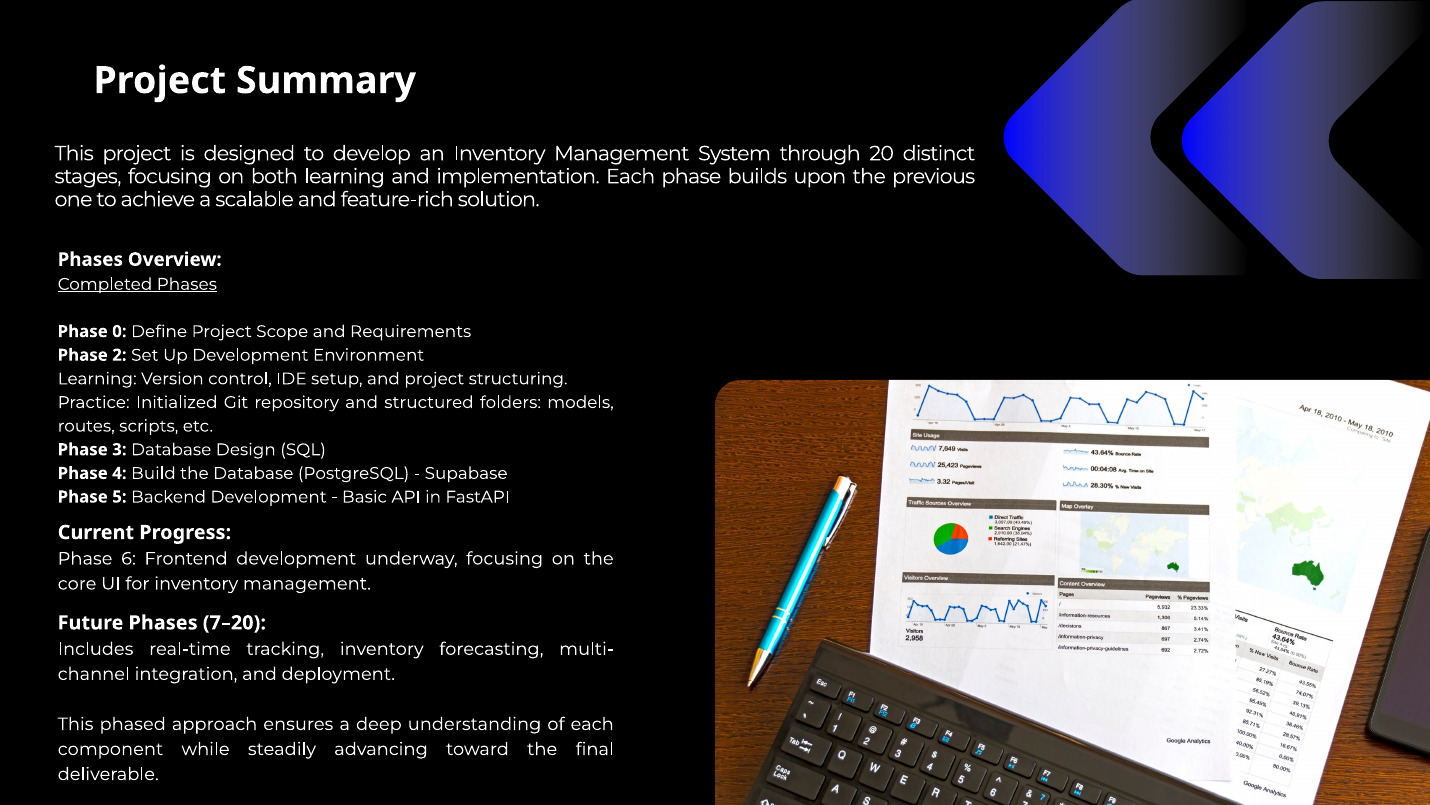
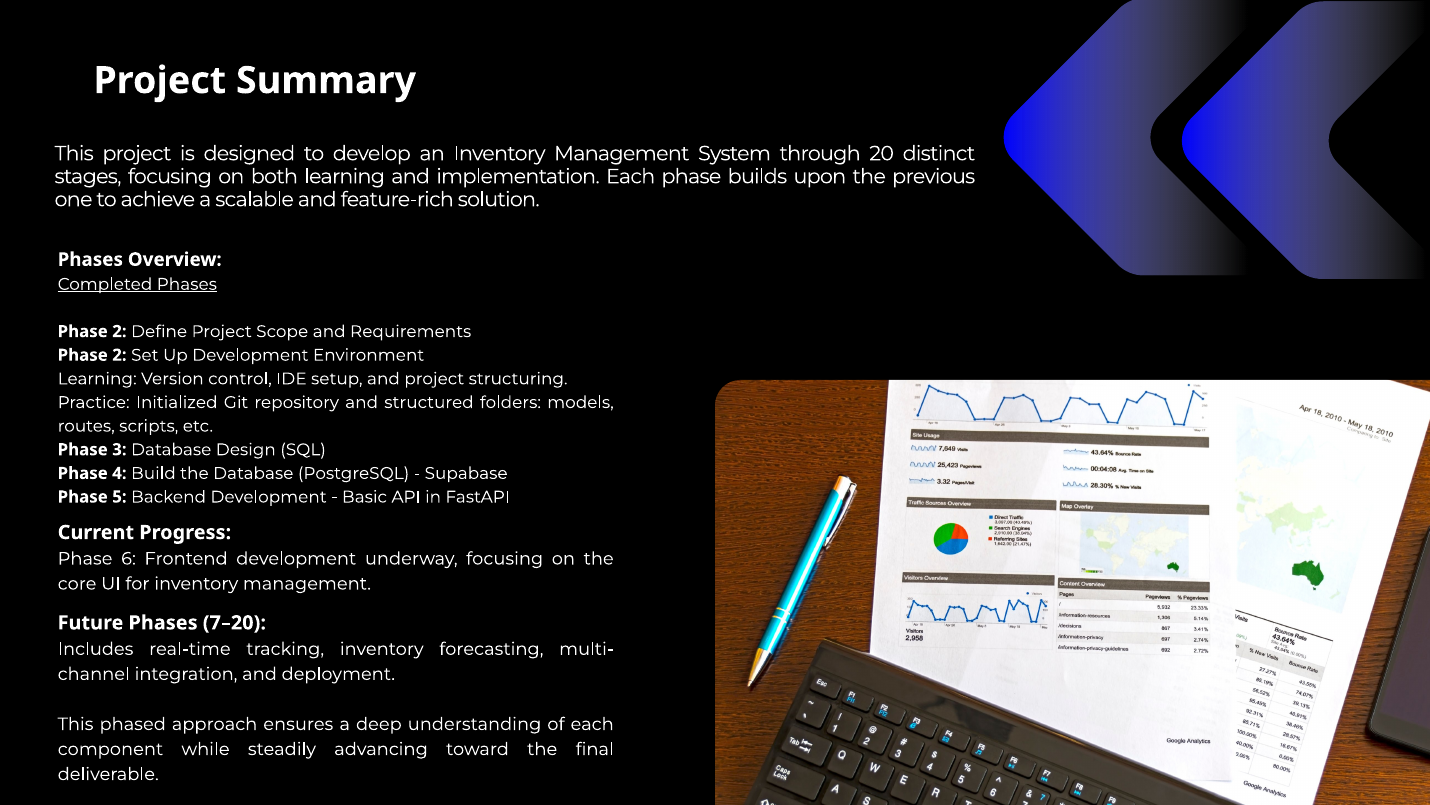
0: 0 -> 2 (119, 331)
